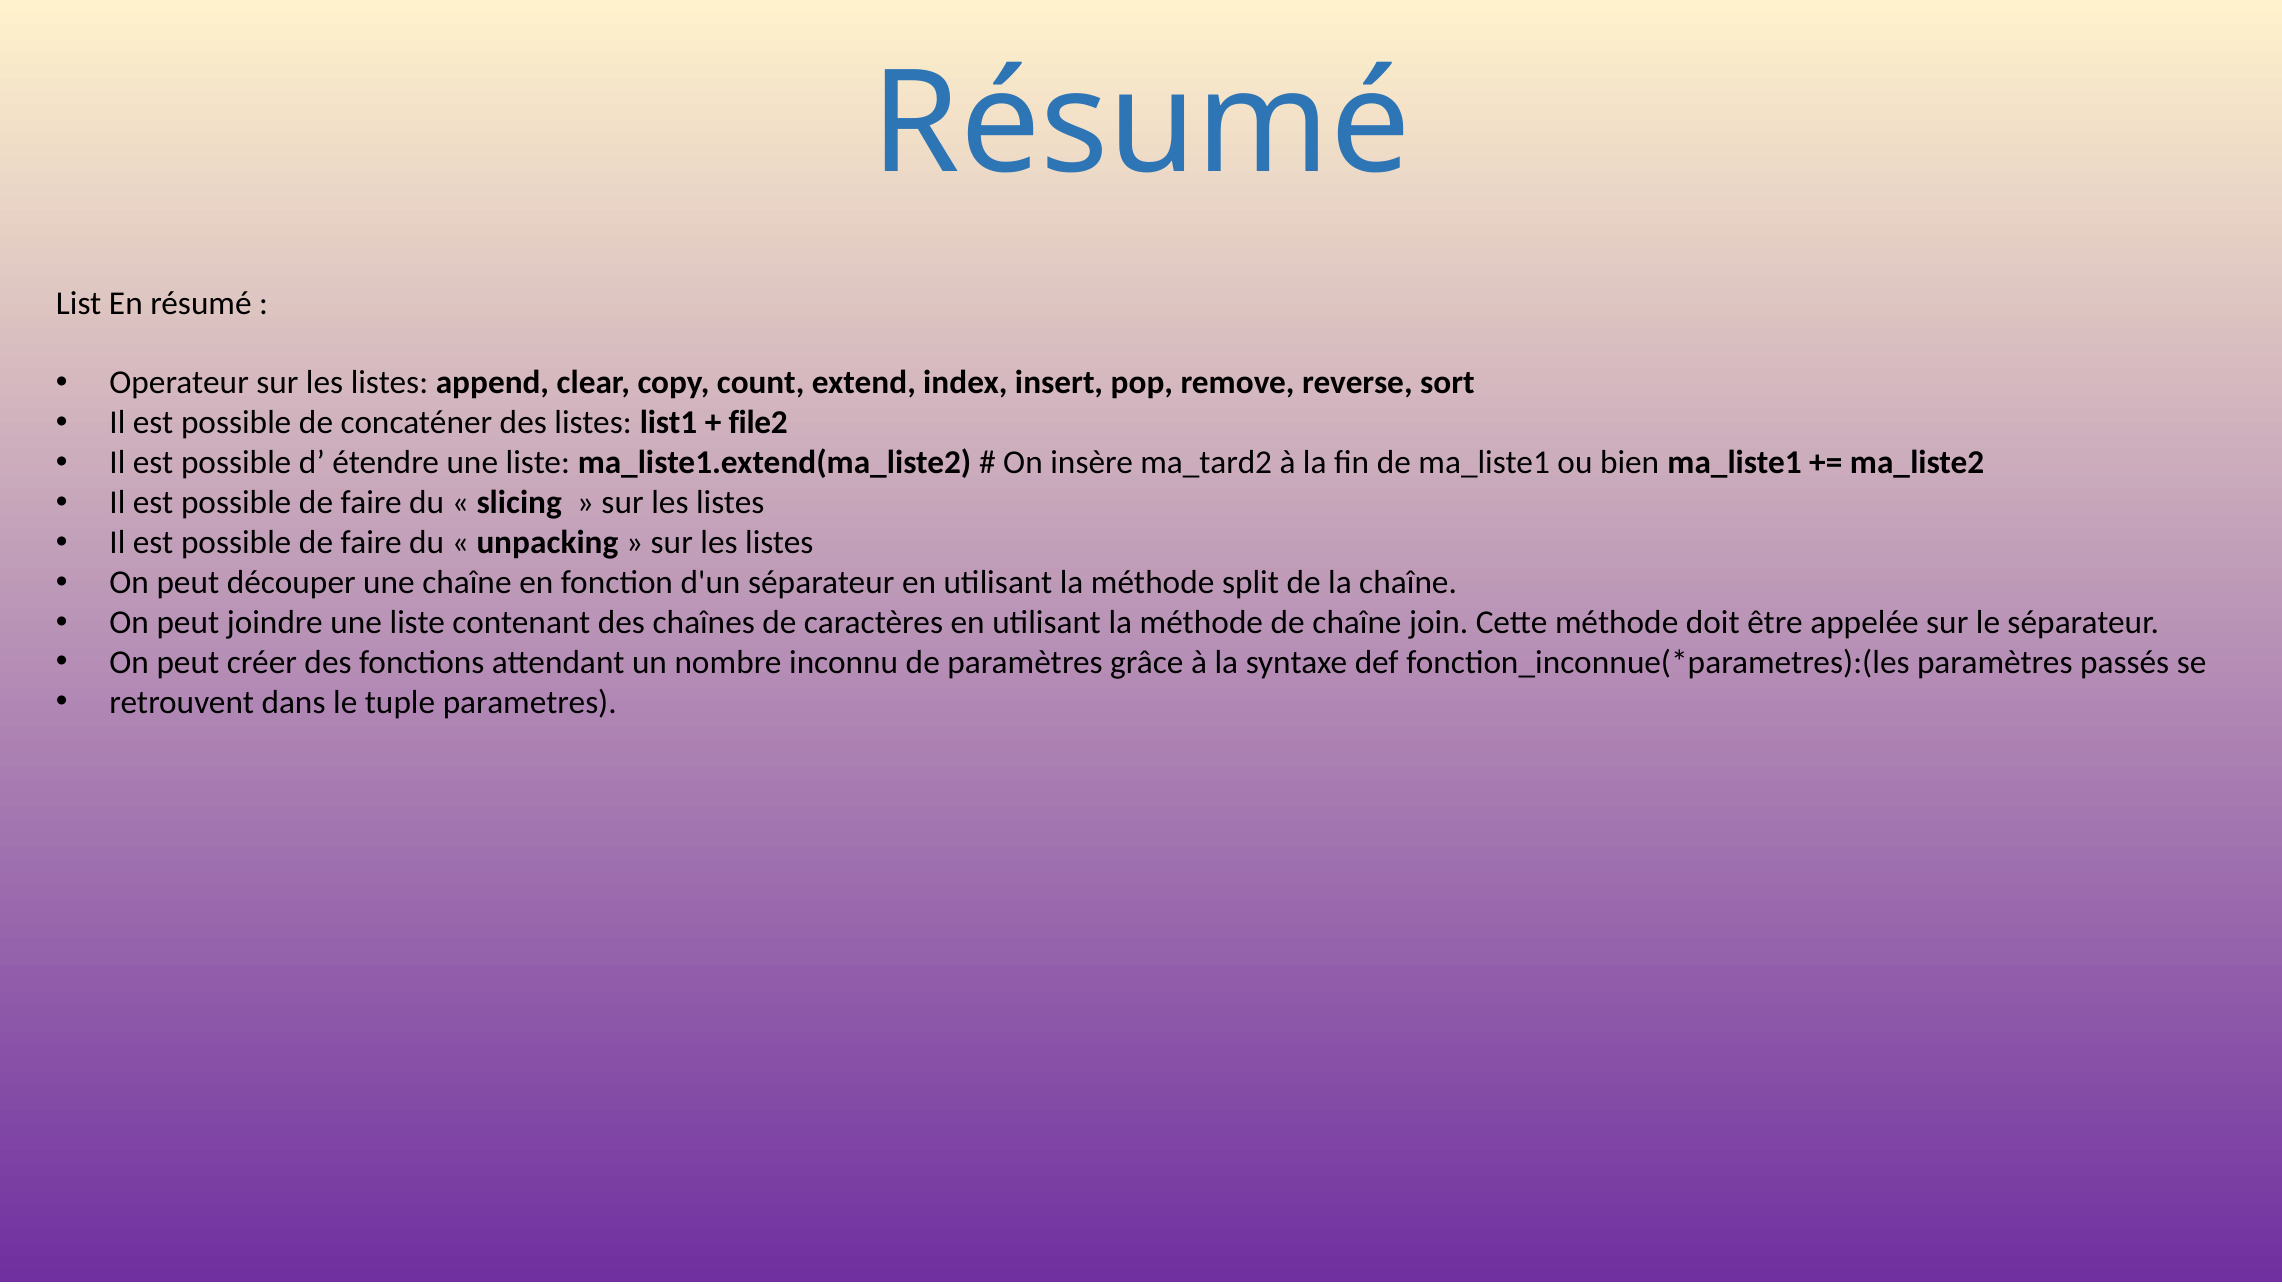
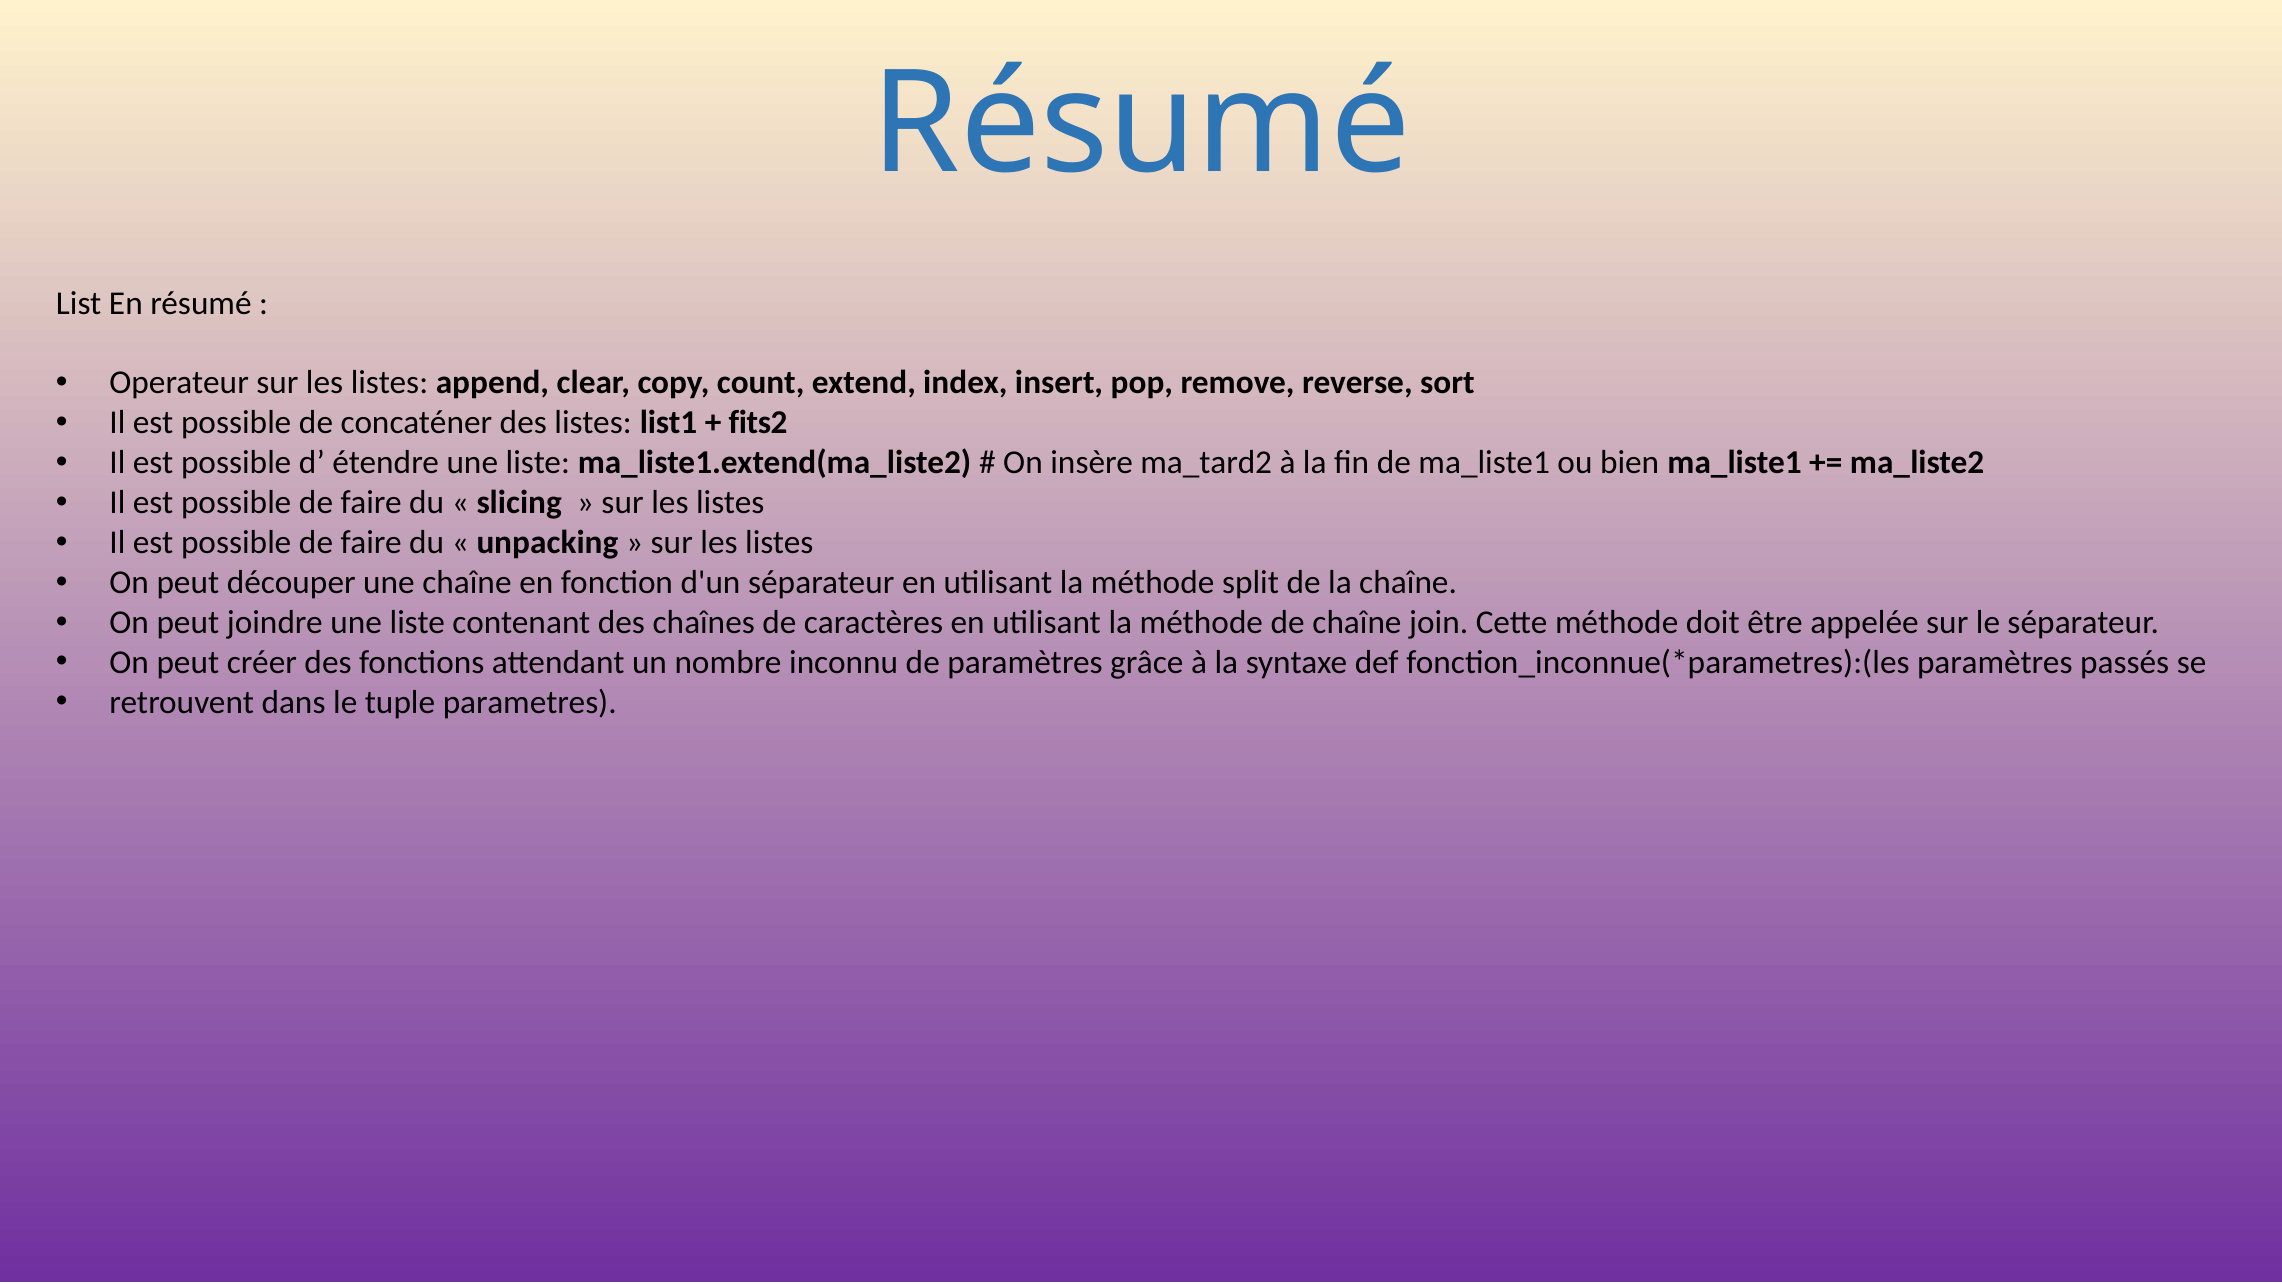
file2: file2 -> fits2 (758, 423)
